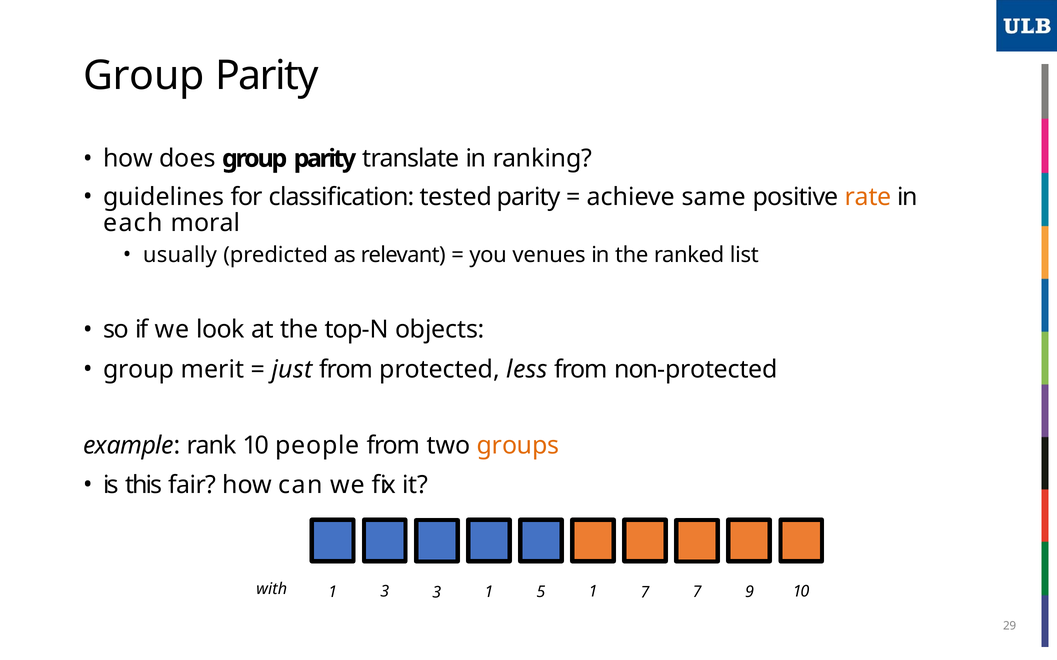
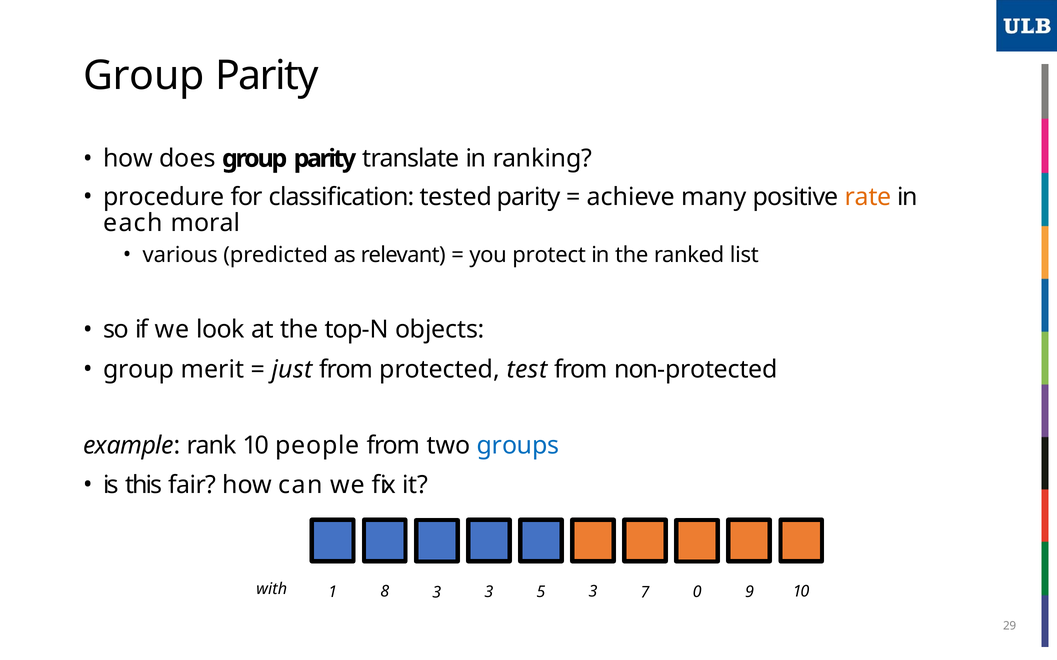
guidelines: guidelines -> procedure (164, 197)
same: same -> many (714, 197)
usually: usually -> various (180, 255)
venues: venues -> protect (549, 255)
less: less -> test (527, 370)
groups colour: orange -> blue (518, 446)
1 3: 3 -> 8 (385, 592)
3 1: 1 -> 3 (489, 593)
5 1: 1 -> 3 (593, 592)
7 7: 7 -> 0 (697, 593)
